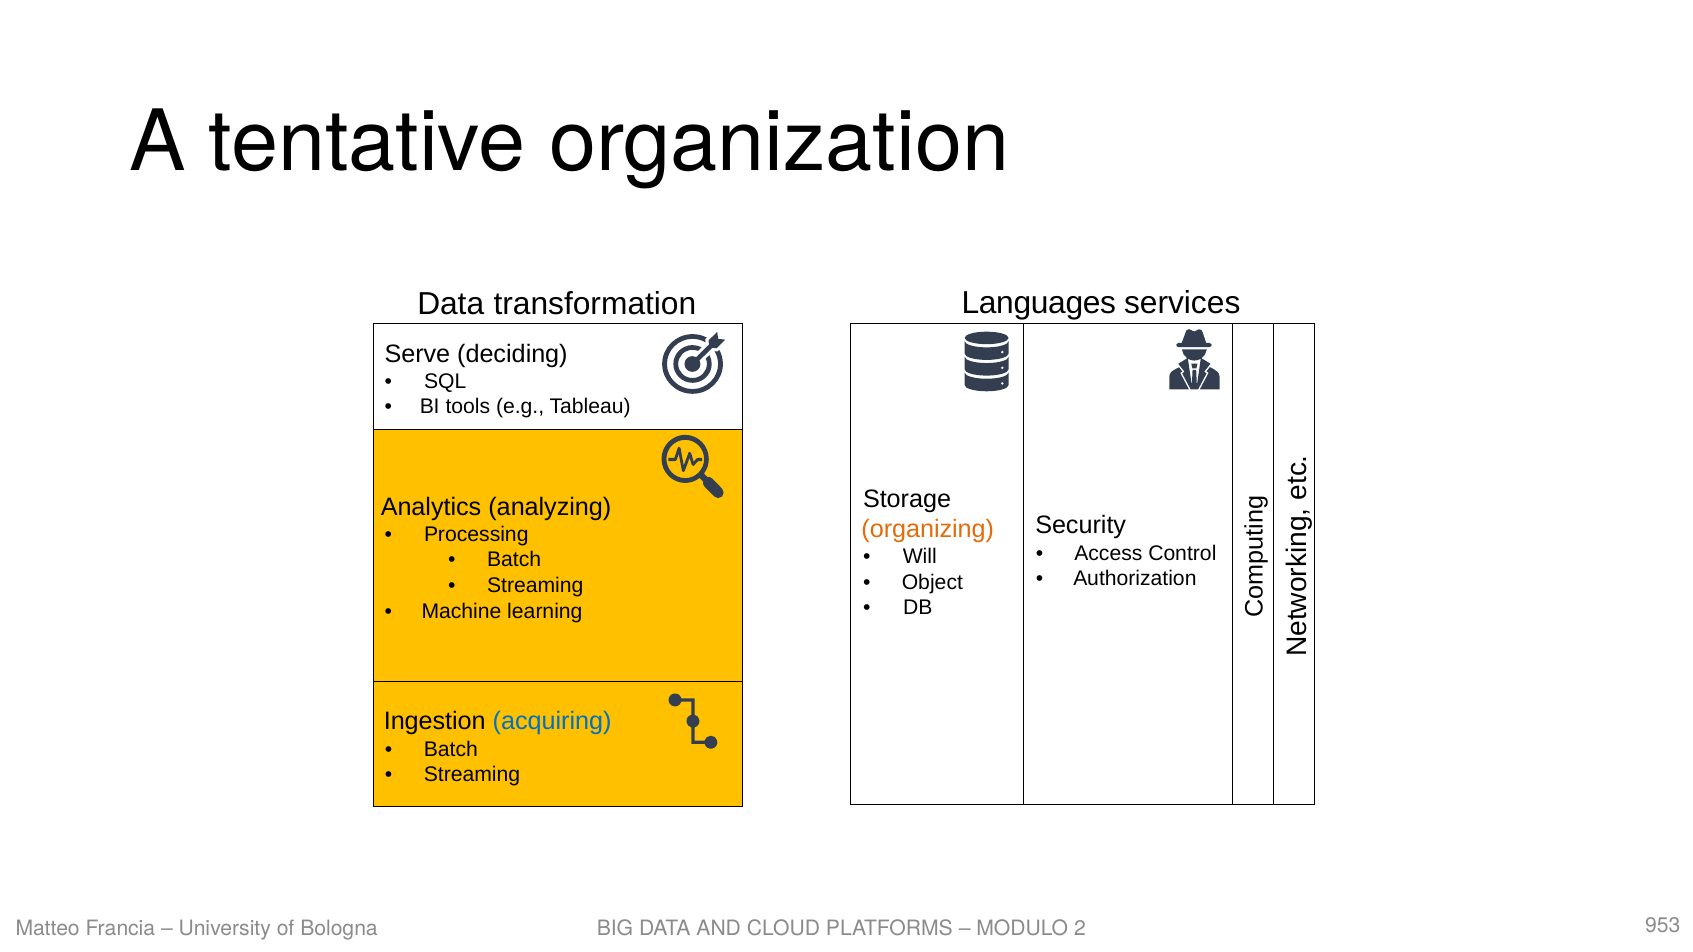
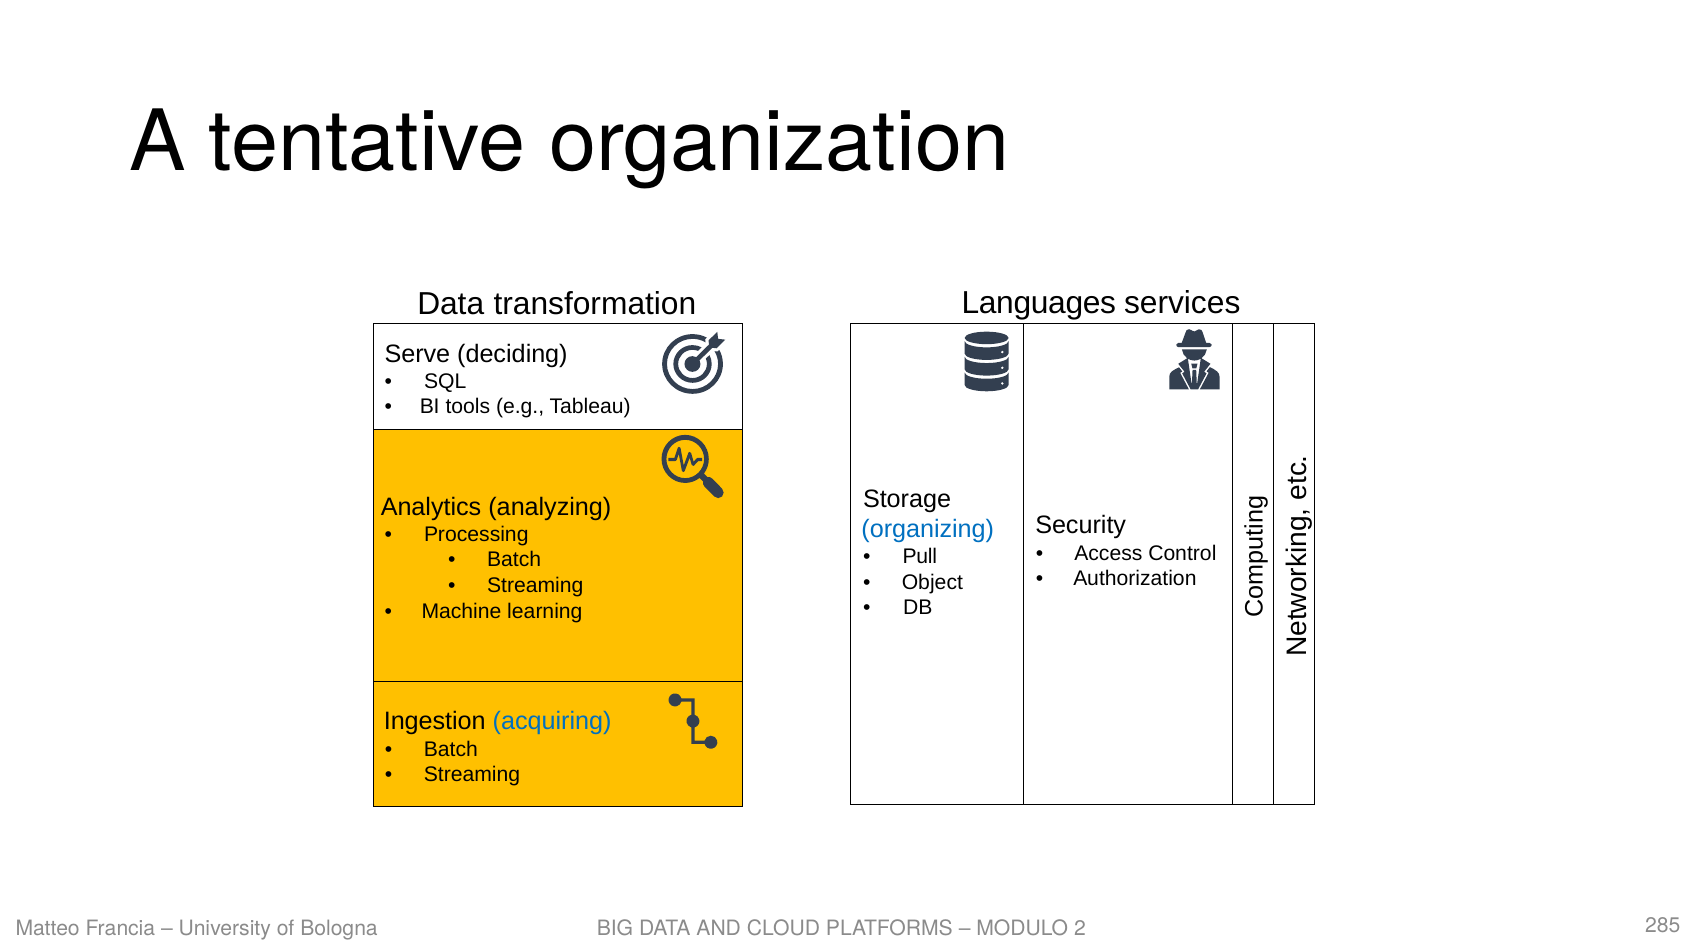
organizing colour: orange -> blue (928, 530)
Will: Will -> Pull (920, 556)
953: 953 -> 285 (1663, 926)
